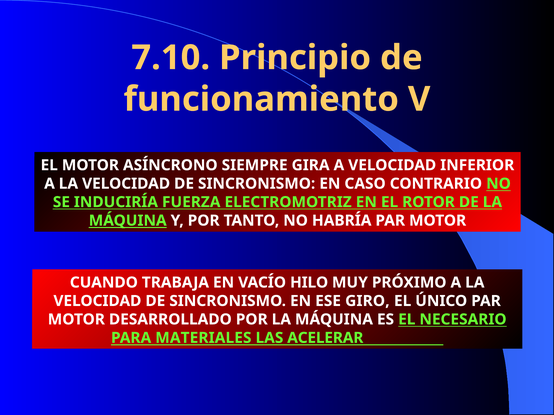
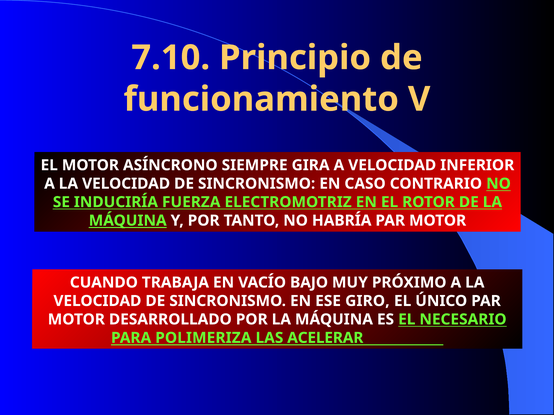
HILO: HILO -> BAJO (309, 283)
MATERIALES: MATERIALES -> POLIMERIZA (203, 338)
